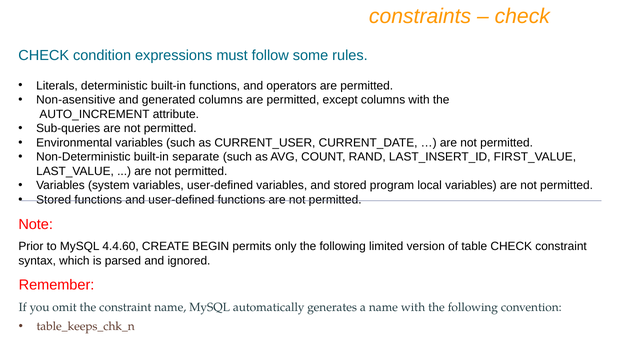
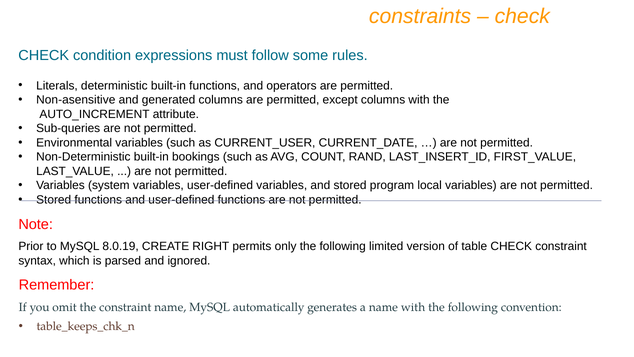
separate: separate -> bookings (196, 157)
4.4.60: 4.4.60 -> 8.0.19 (121, 246)
BEGIN: BEGIN -> RIGHT (211, 246)
